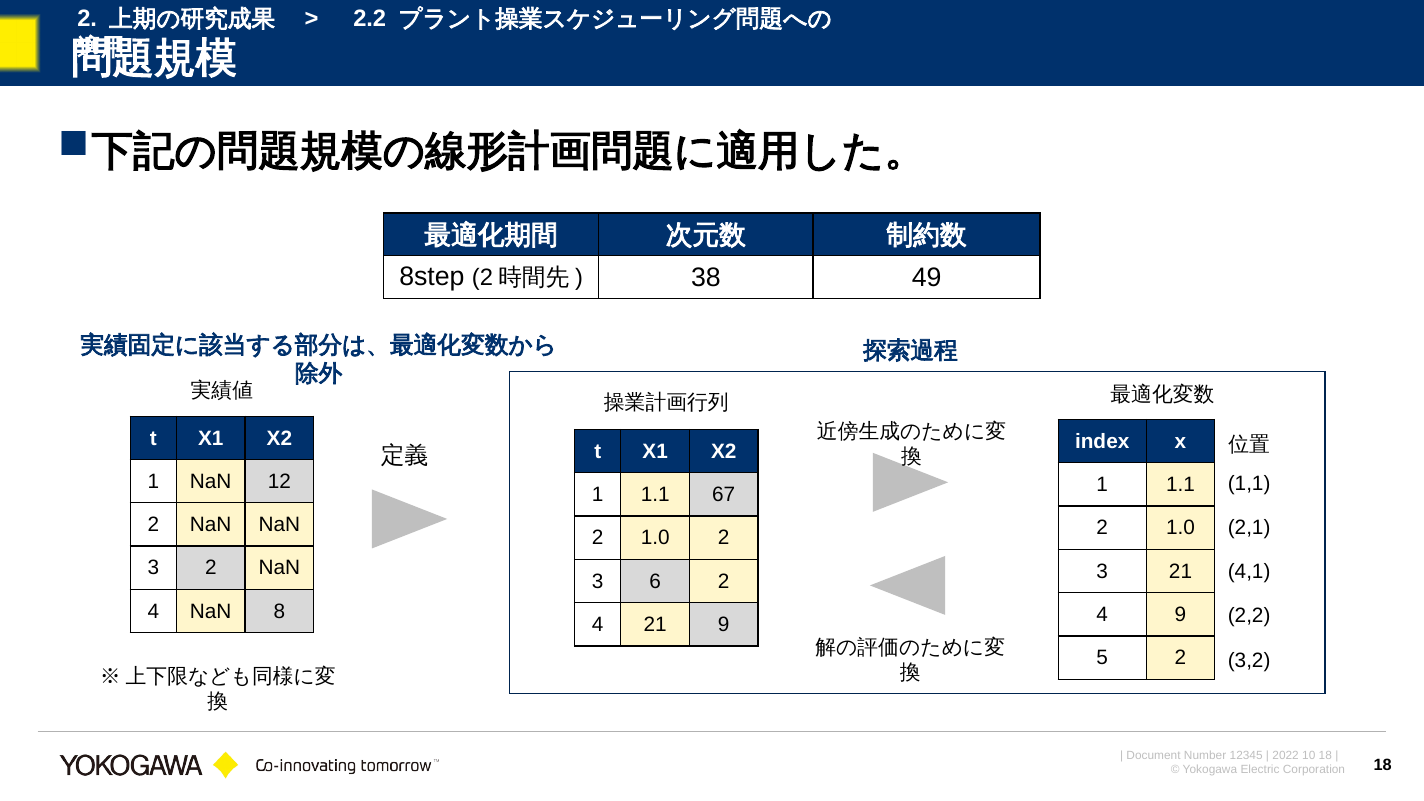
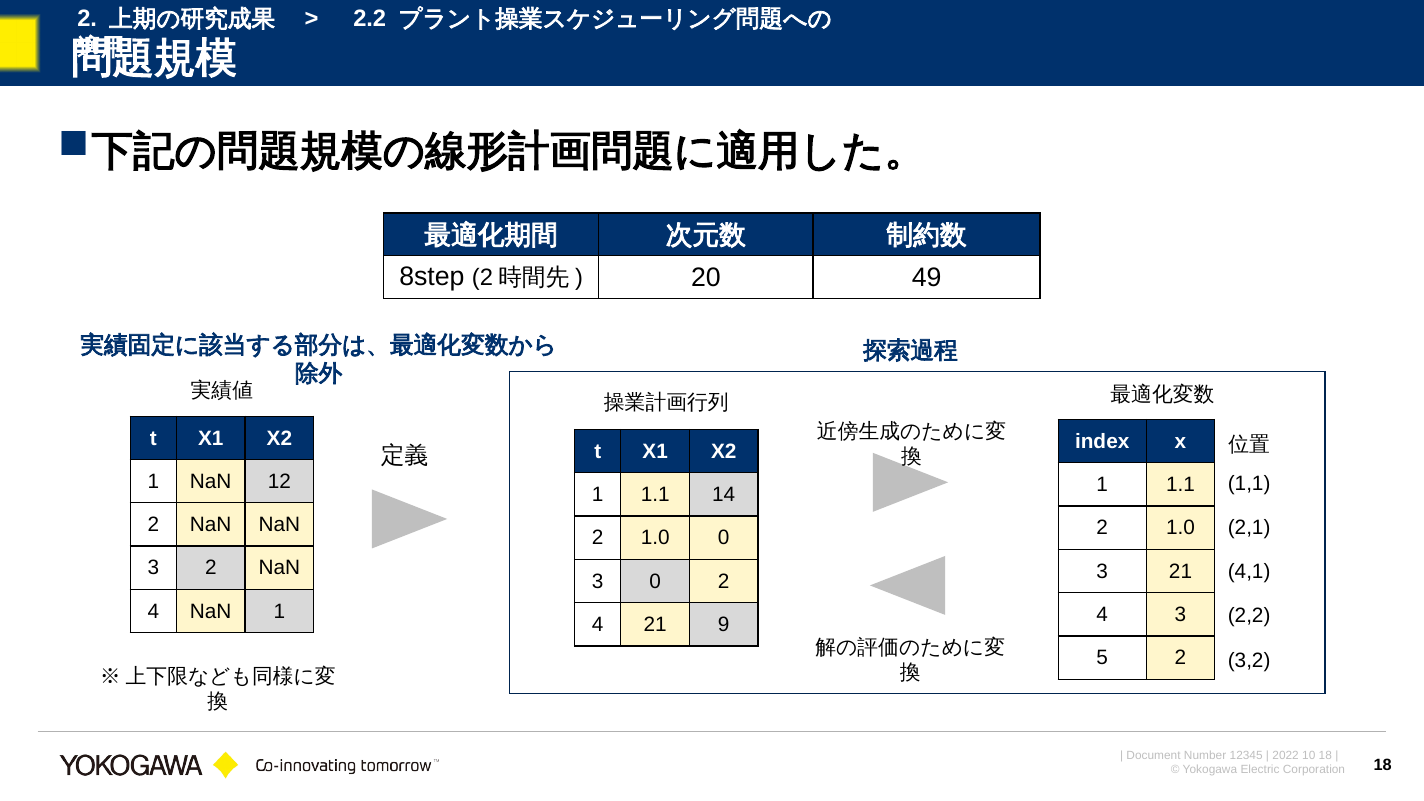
38: 38 -> 20 (706, 277)
67: 67 -> 14 (724, 495)
1.0 2: 2 -> 0 (724, 538)
3 6: 6 -> 0 (655, 581)
NaN 8: 8 -> 1 (279, 611)
4 9: 9 -> 3 (1181, 615)
